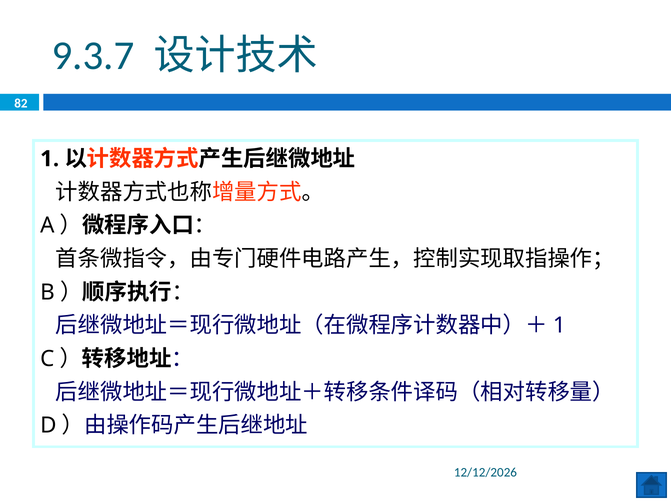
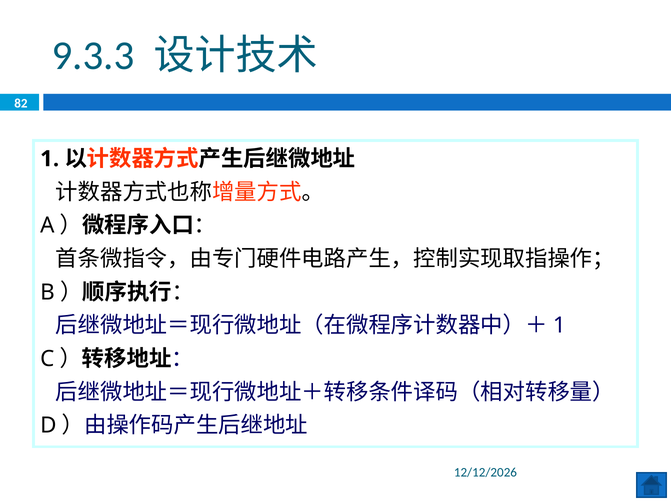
9.3.7: 9.3.7 -> 9.3.3 (93, 56)
